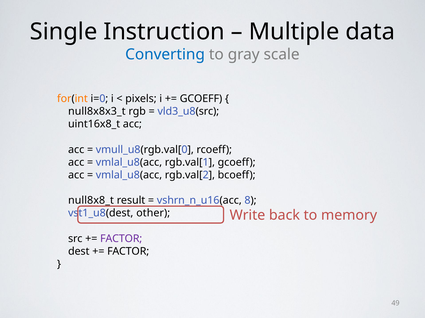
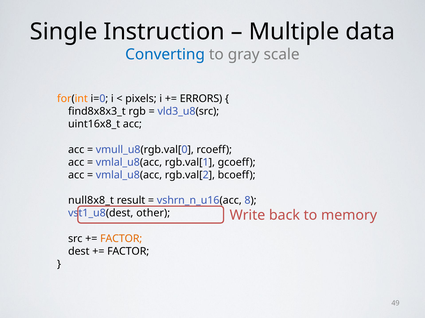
GCOEFF: GCOEFF -> ERRORS (201, 99)
null8x8x3_t: null8x8x3_t -> find8x8x3_t (97, 112)
FACTOR colour: purple -> orange (121, 239)
